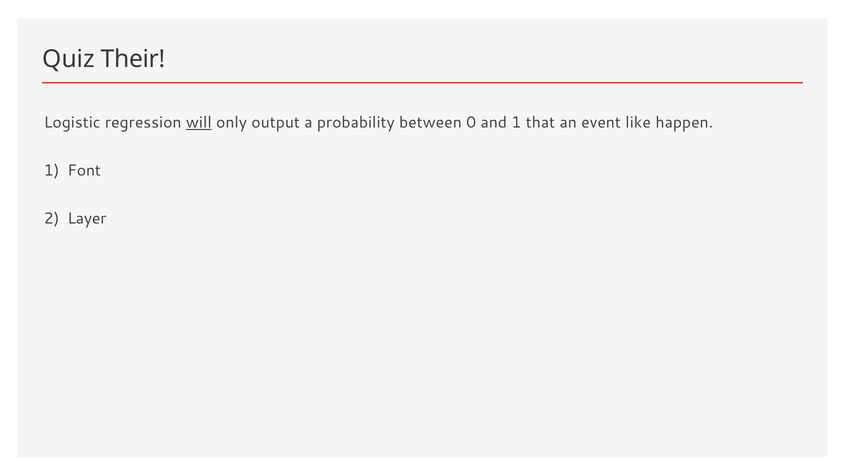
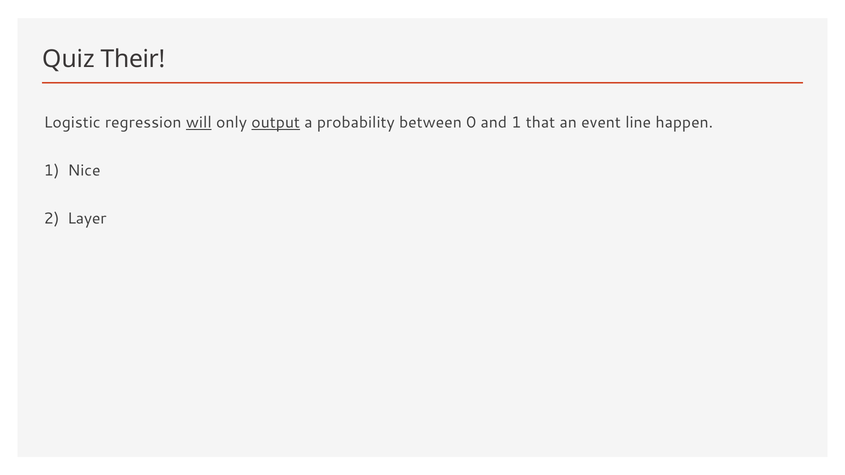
output underline: none -> present (276, 123)
like: like -> line (638, 123)
Font: Font -> Nice (84, 171)
